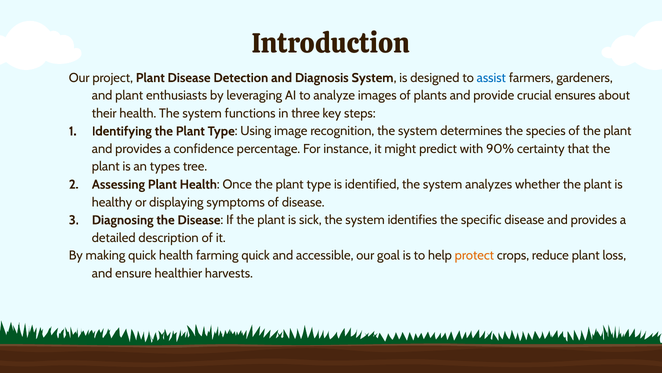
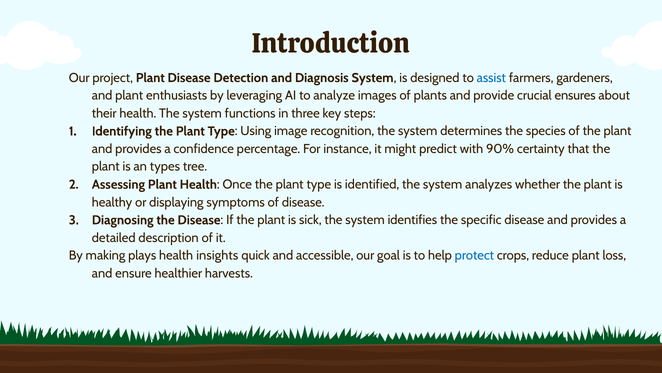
making quick: quick -> plays (142, 255)
farming: farming -> insights (217, 255)
protect colour: orange -> blue (474, 255)
